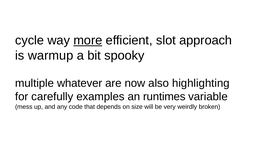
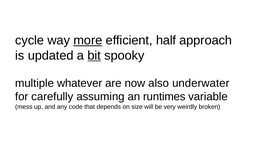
slot: slot -> half (166, 40)
warmup: warmup -> updated (51, 56)
bit underline: none -> present (94, 56)
highlighting: highlighting -> underwater (201, 83)
examples: examples -> assuming (100, 97)
